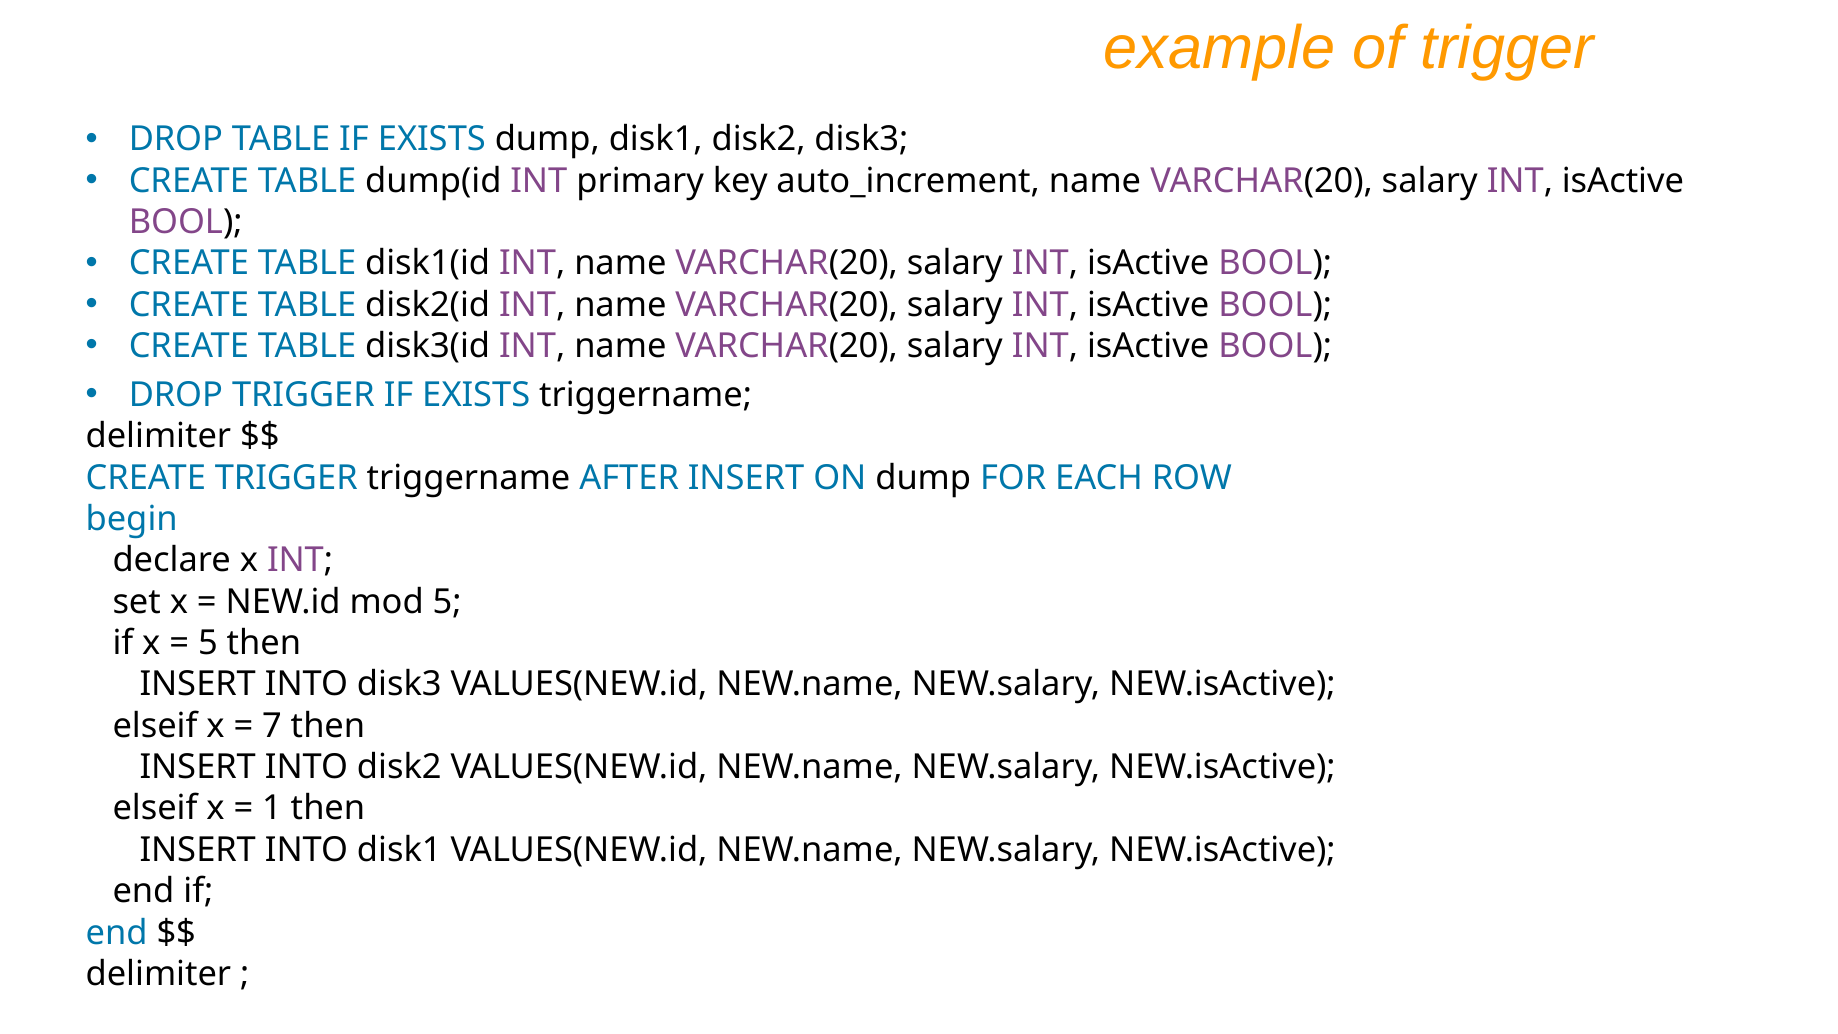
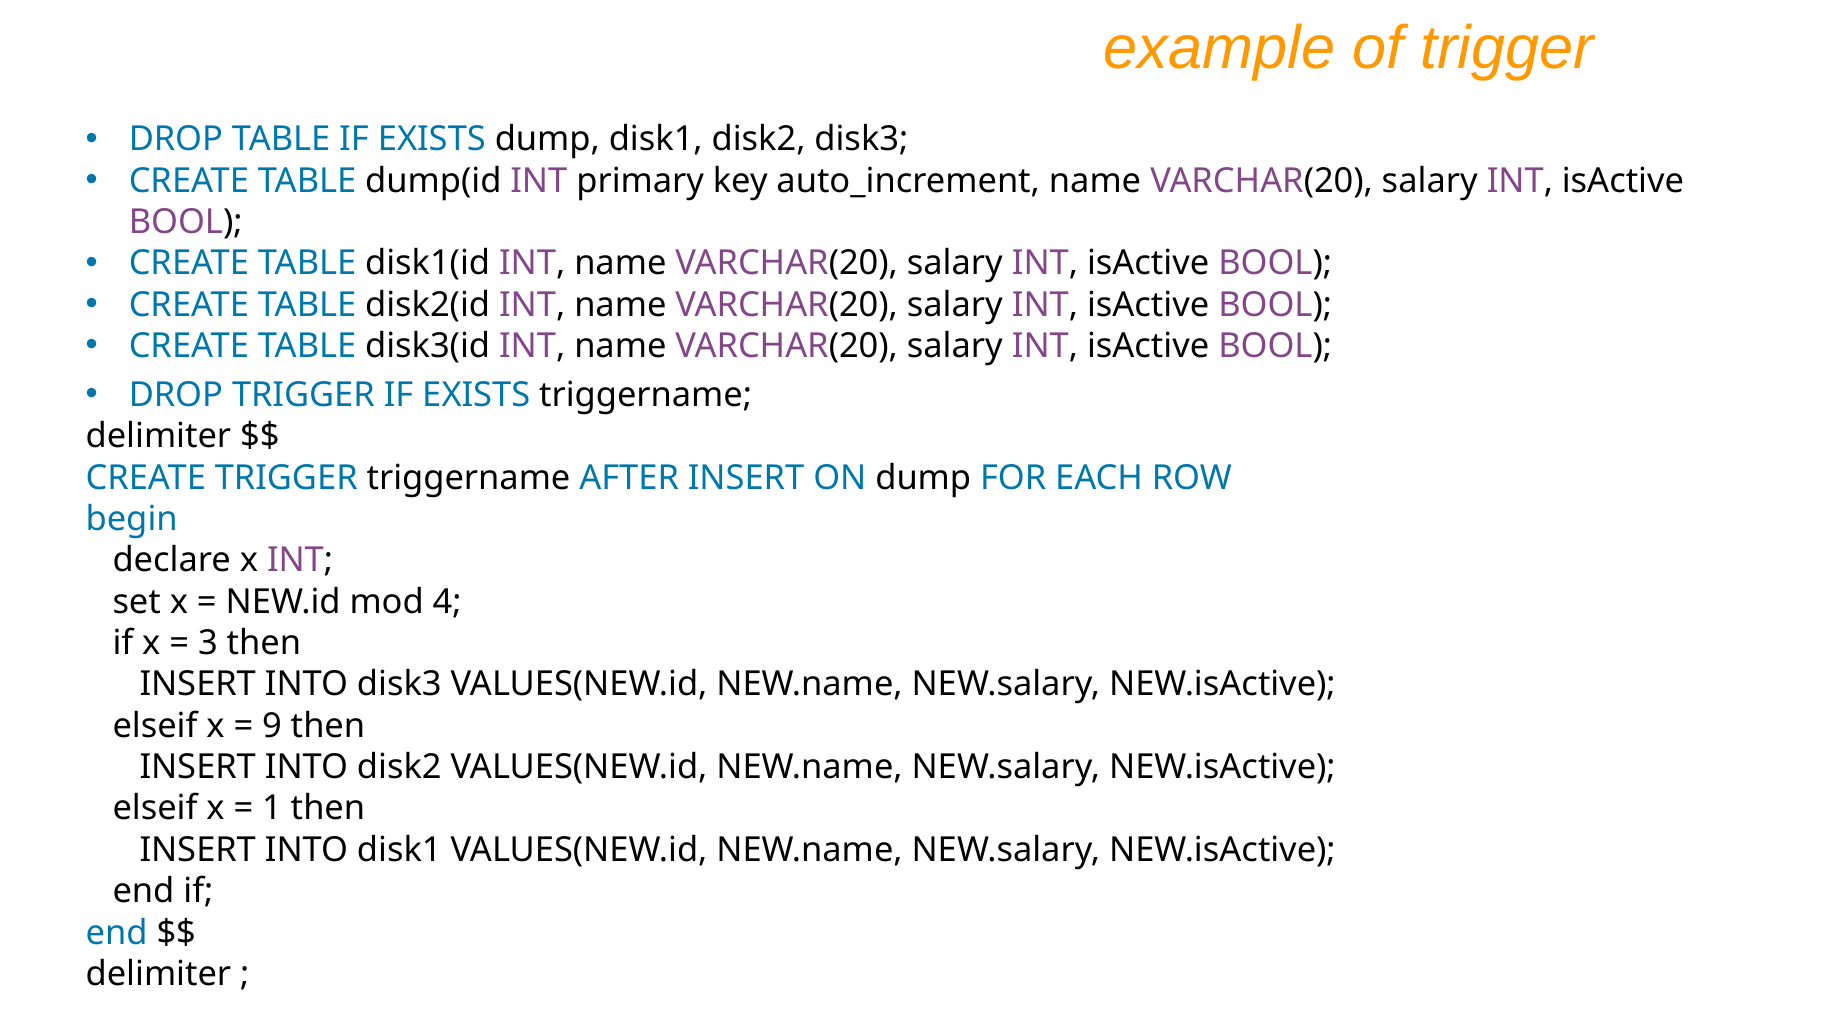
mod 5: 5 -> 4 (447, 602)
5: 5 -> 3 (208, 643)
7: 7 -> 9 (272, 726)
